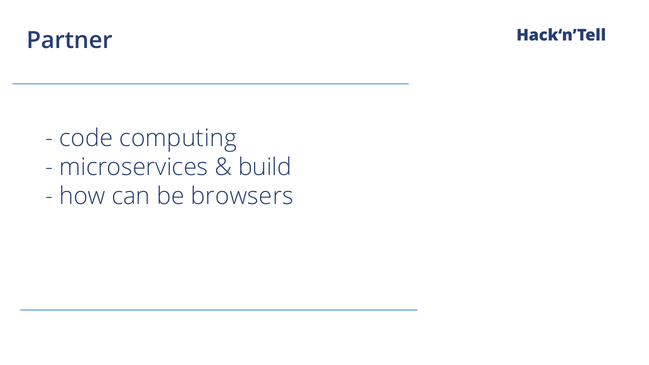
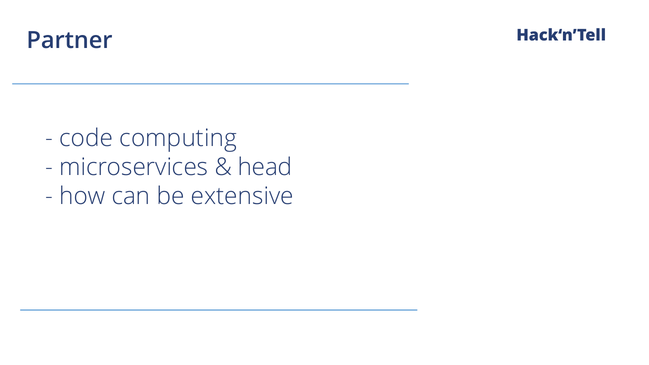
build: build -> head (265, 167)
browsers: browsers -> extensive (242, 196)
